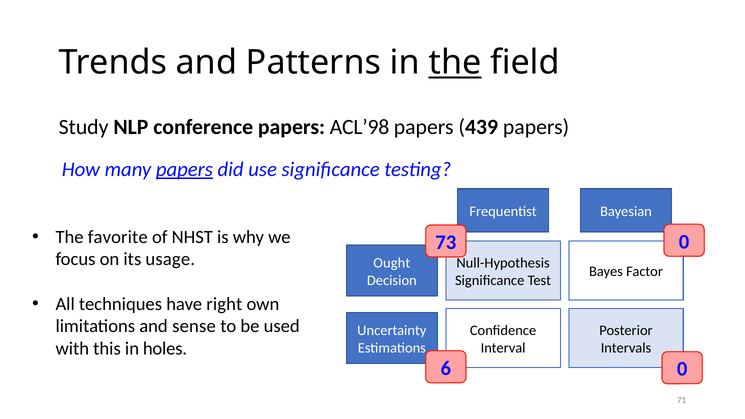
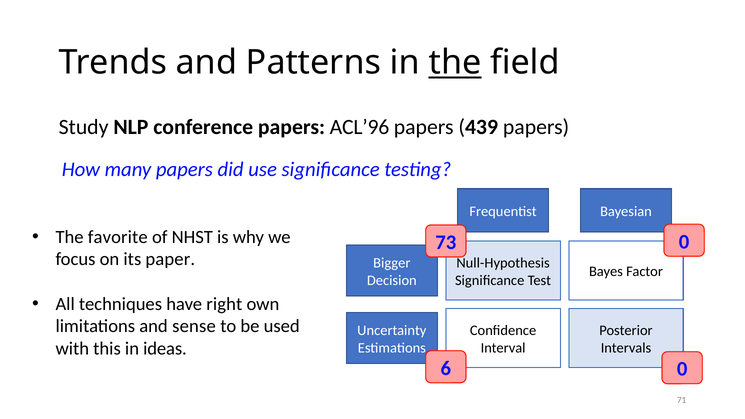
ACL’98: ACL’98 -> ACL’96 (360, 127)
papers underline: present -> none (184, 169)
usage: usage -> paper (170, 259)
Ought: Ought -> Bigger (392, 263)
holes: holes -> ideas (165, 349)
